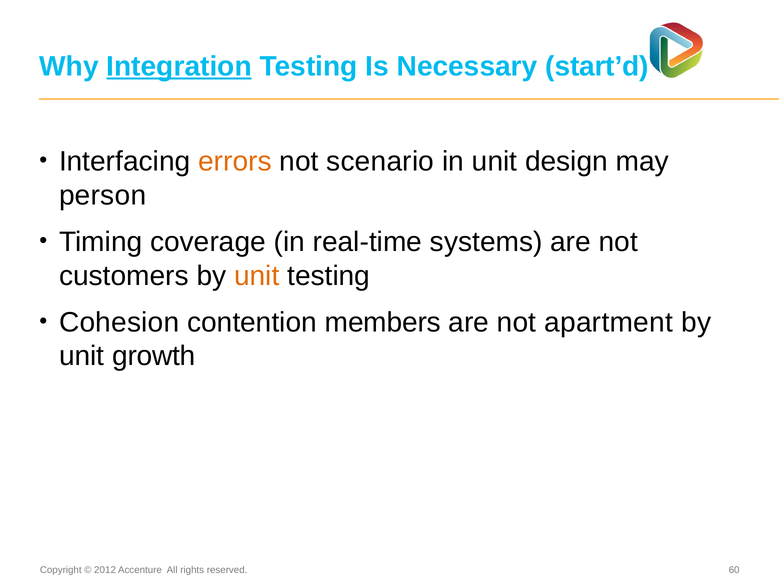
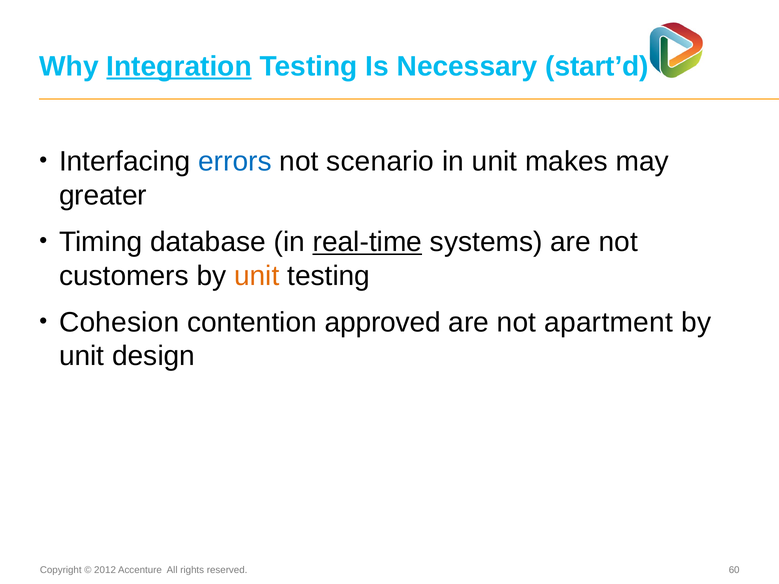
errors colour: orange -> blue (235, 162)
design: design -> makes (566, 162)
person: person -> greater (103, 195)
coverage: coverage -> database (208, 242)
real-time underline: none -> present (367, 242)
members: members -> approved (383, 323)
growth: growth -> design (154, 356)
